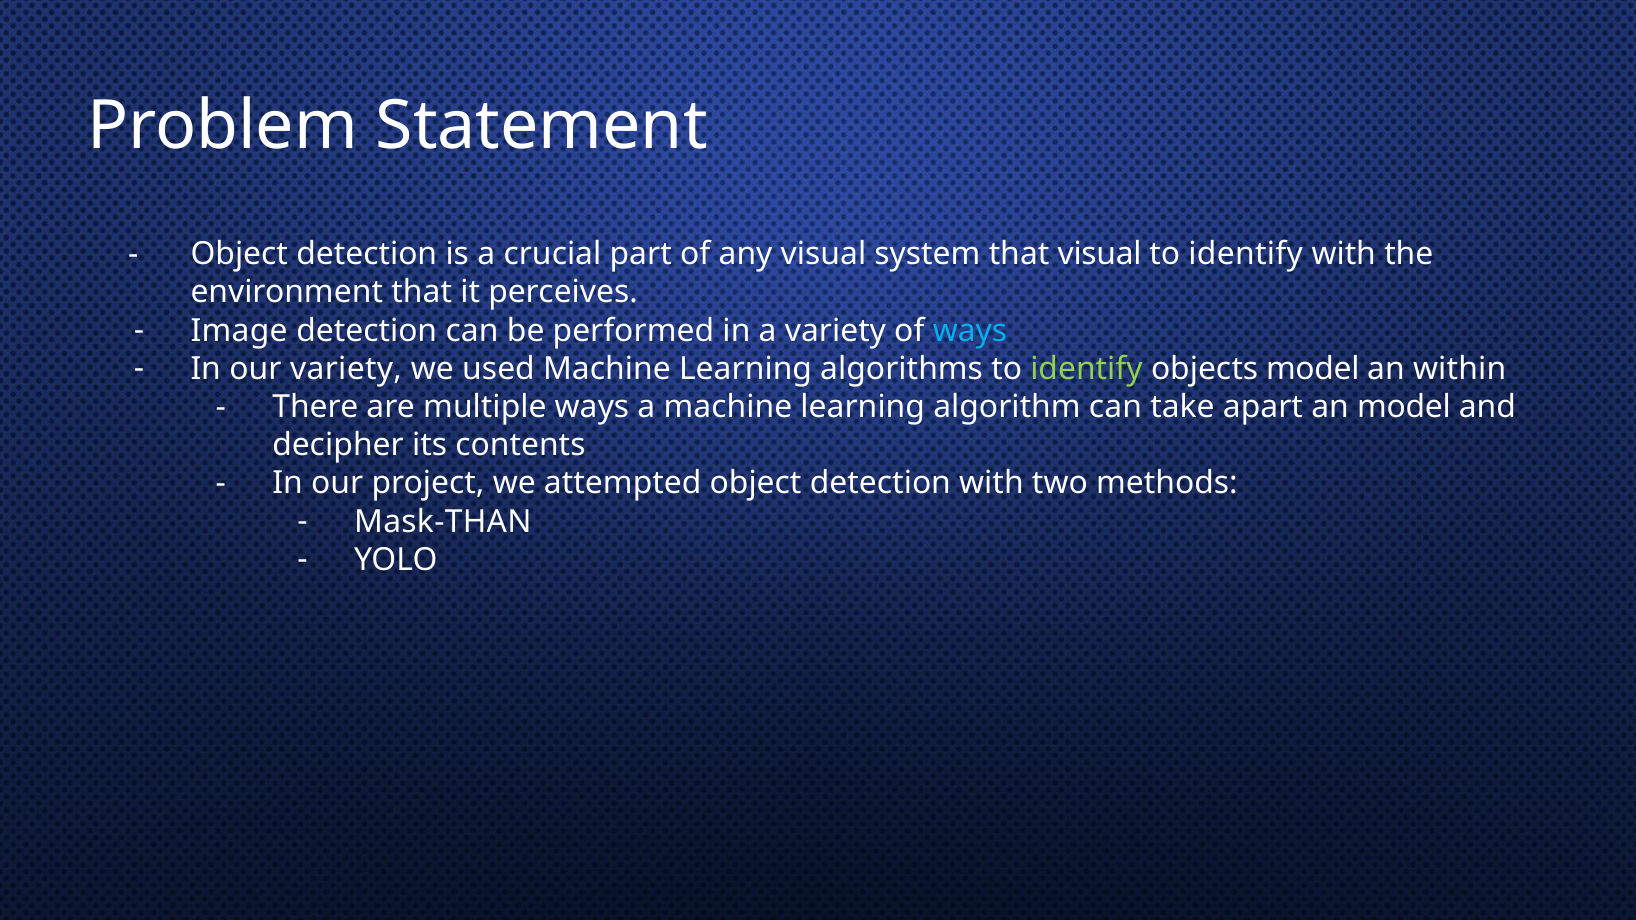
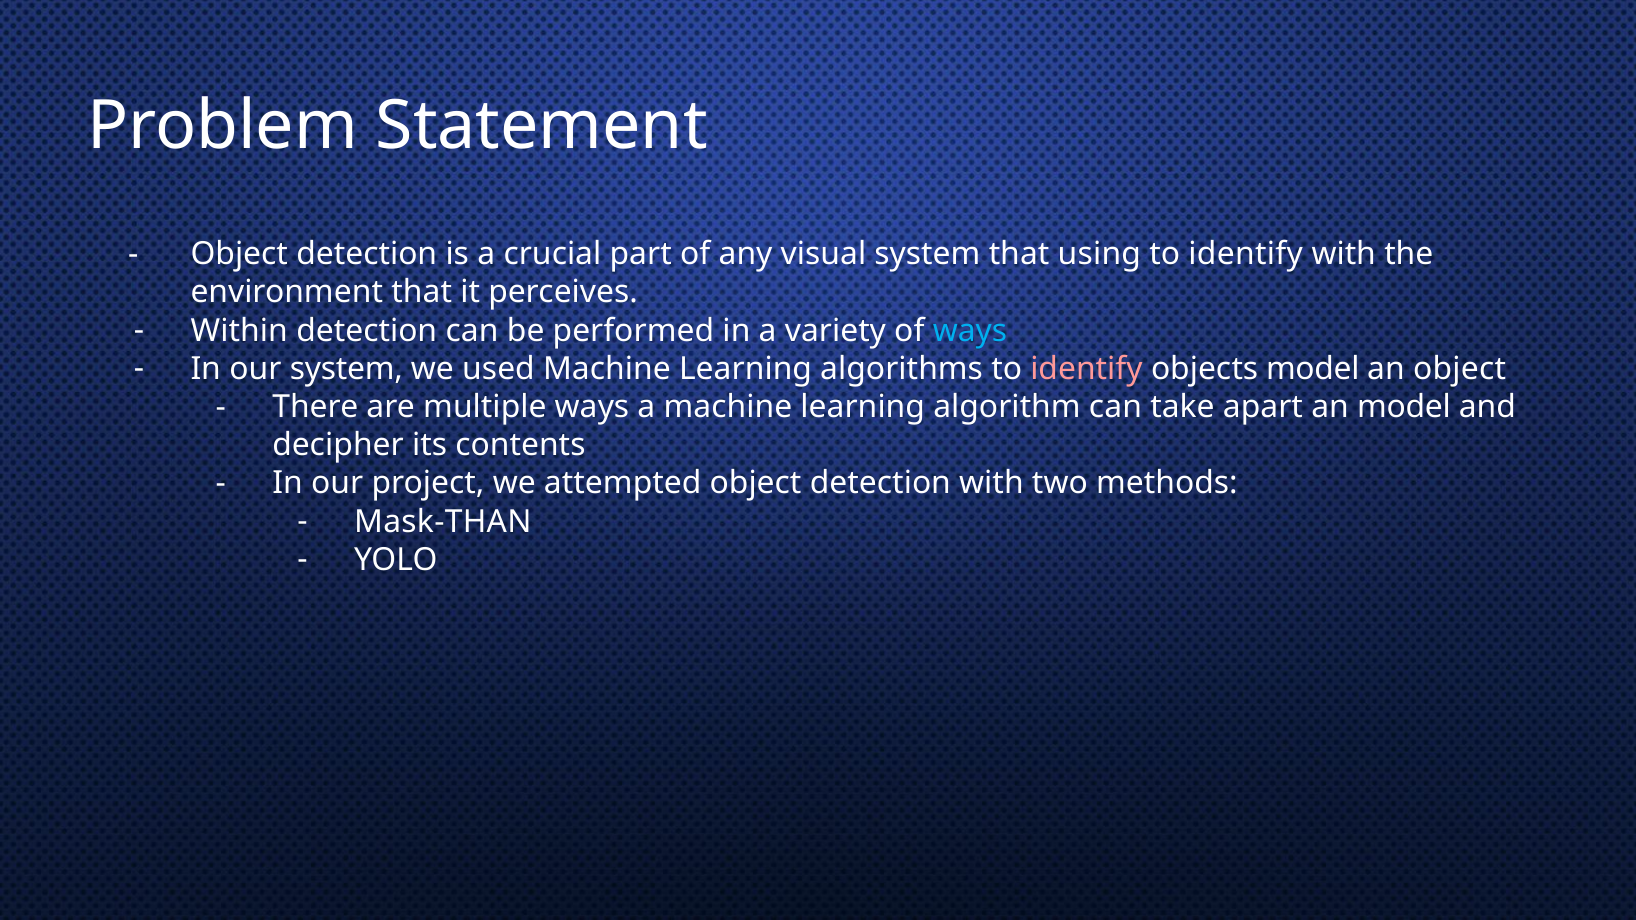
that visual: visual -> using (1099, 254)
Image: Image -> Within (239, 331)
our variety: variety -> system (346, 369)
identify colour: light green -> pink (1086, 369)
an within: within -> object (1460, 369)
